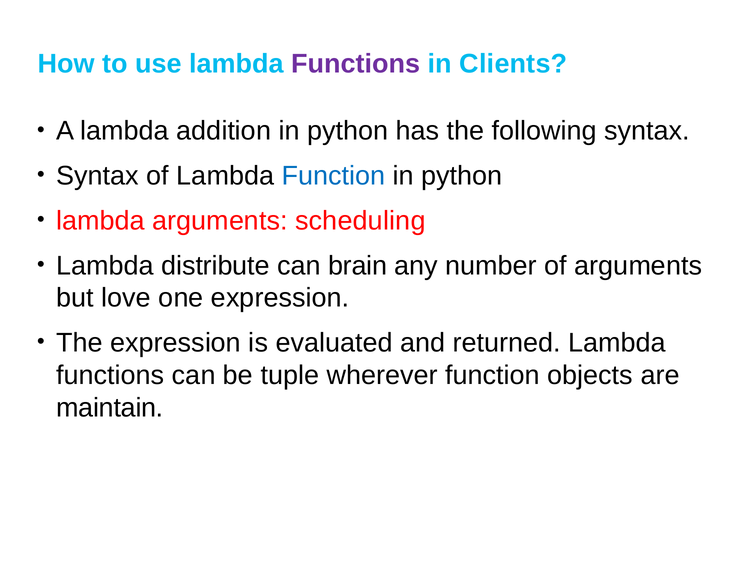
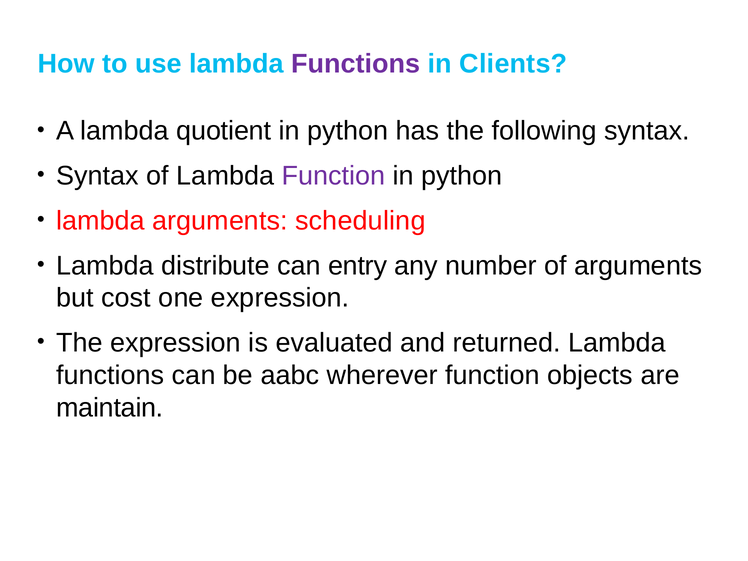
addition: addition -> quotient (224, 131)
Function colour: blue -> purple (333, 176)
brain: brain -> entry (358, 266)
love: love -> cost (126, 298)
tuple: tuple -> aabc (290, 375)
